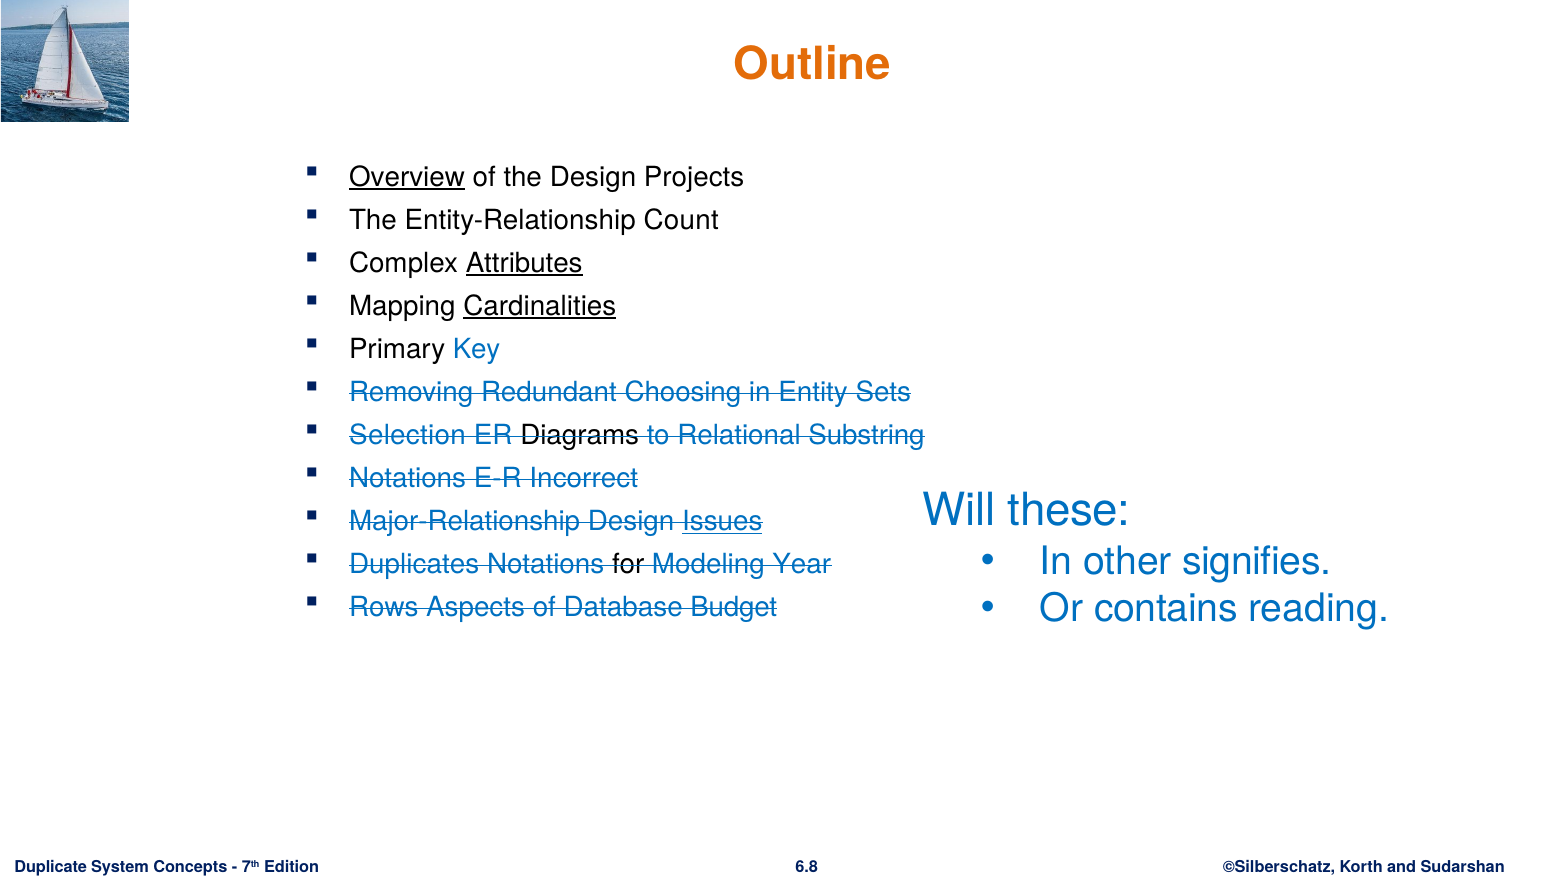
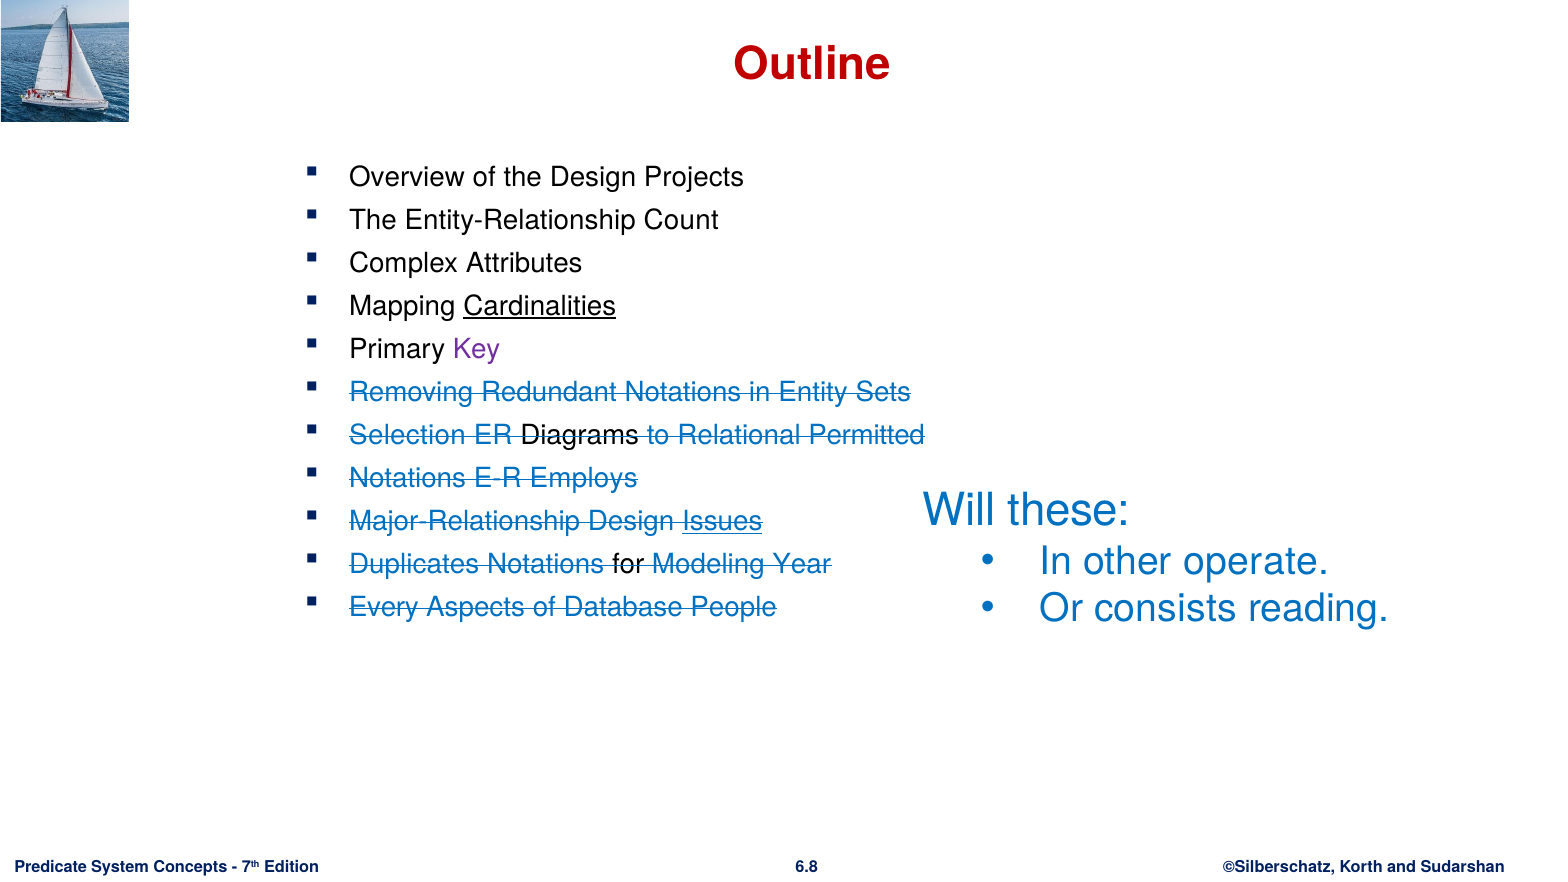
Outline colour: orange -> red (813, 64)
Overview underline: present -> none (407, 177)
Attributes underline: present -> none (524, 263)
Key colour: blue -> purple (477, 349)
Redundant Choosing: Choosing -> Notations (683, 392)
Substring: Substring -> Permitted (867, 435)
Incorrect: Incorrect -> Employs (584, 478)
signifies: signifies -> operate (1256, 561)
contains: contains -> consists (1166, 608)
Rows: Rows -> Every (384, 608)
Budget: Budget -> People (734, 608)
Duplicate: Duplicate -> Predicate (51, 867)
